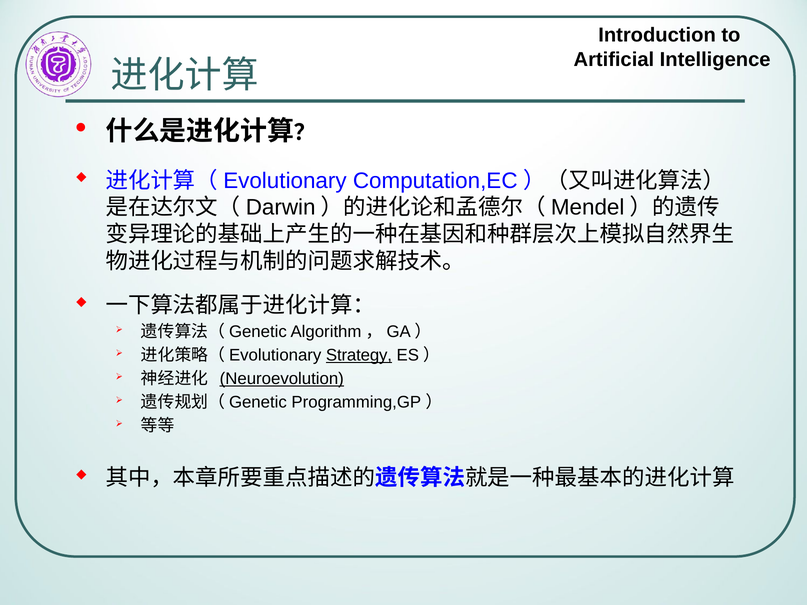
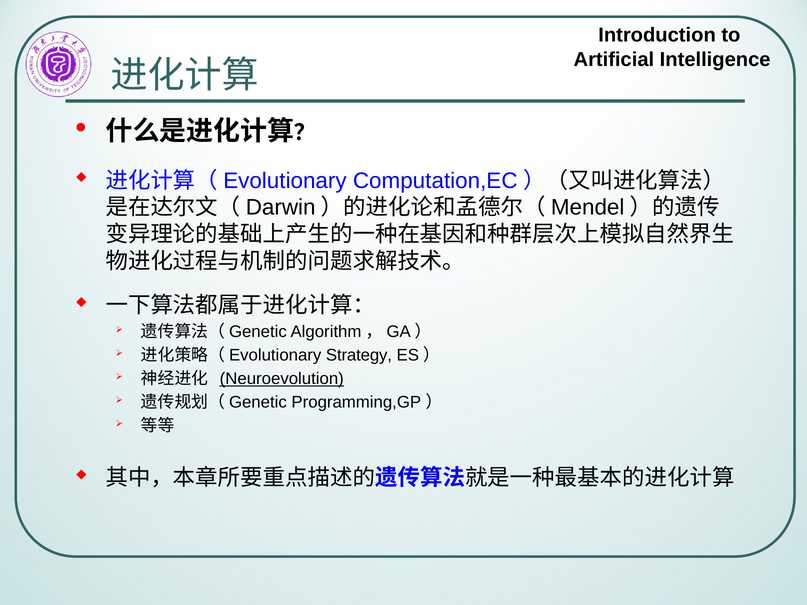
Strategy underline: present -> none (359, 355)
